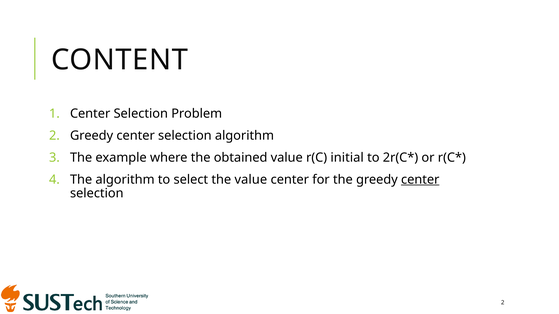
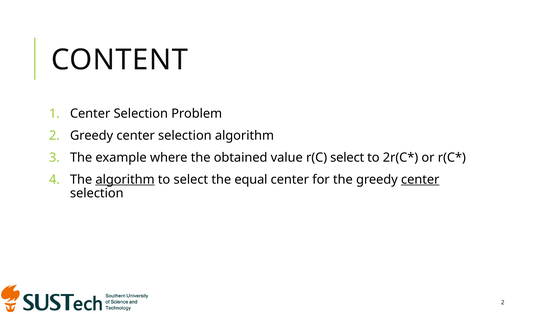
r(C initial: initial -> select (347, 158)
algorithm underline: none -> present (125, 180)
the value: value -> equal (251, 180)
